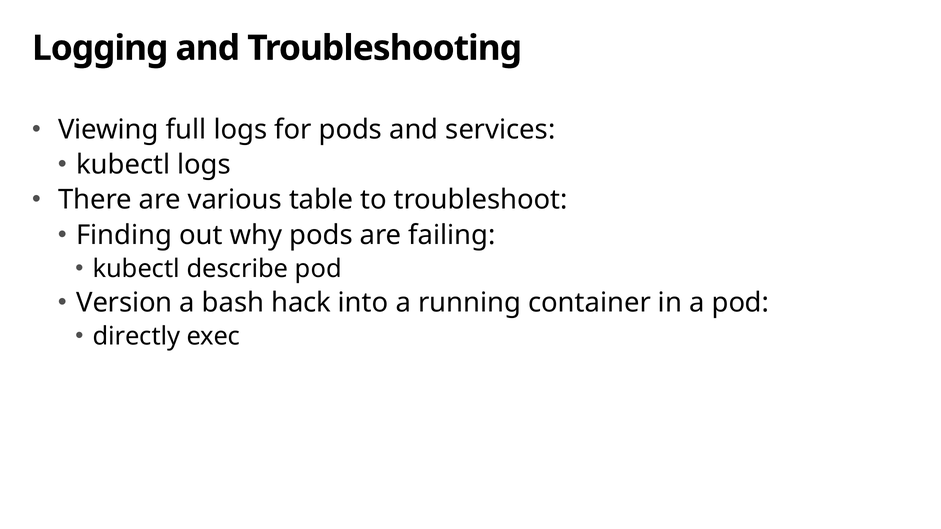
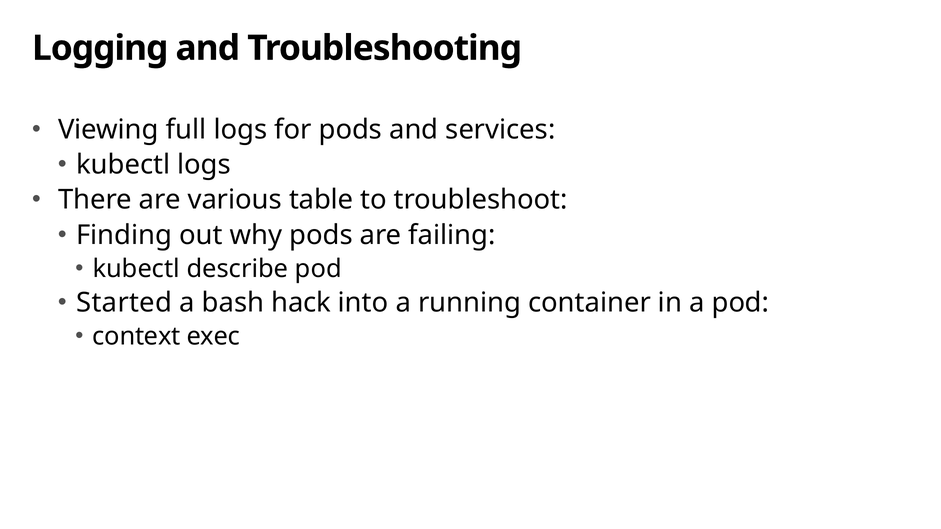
Version: Version -> Started (124, 303)
directly: directly -> context (136, 337)
